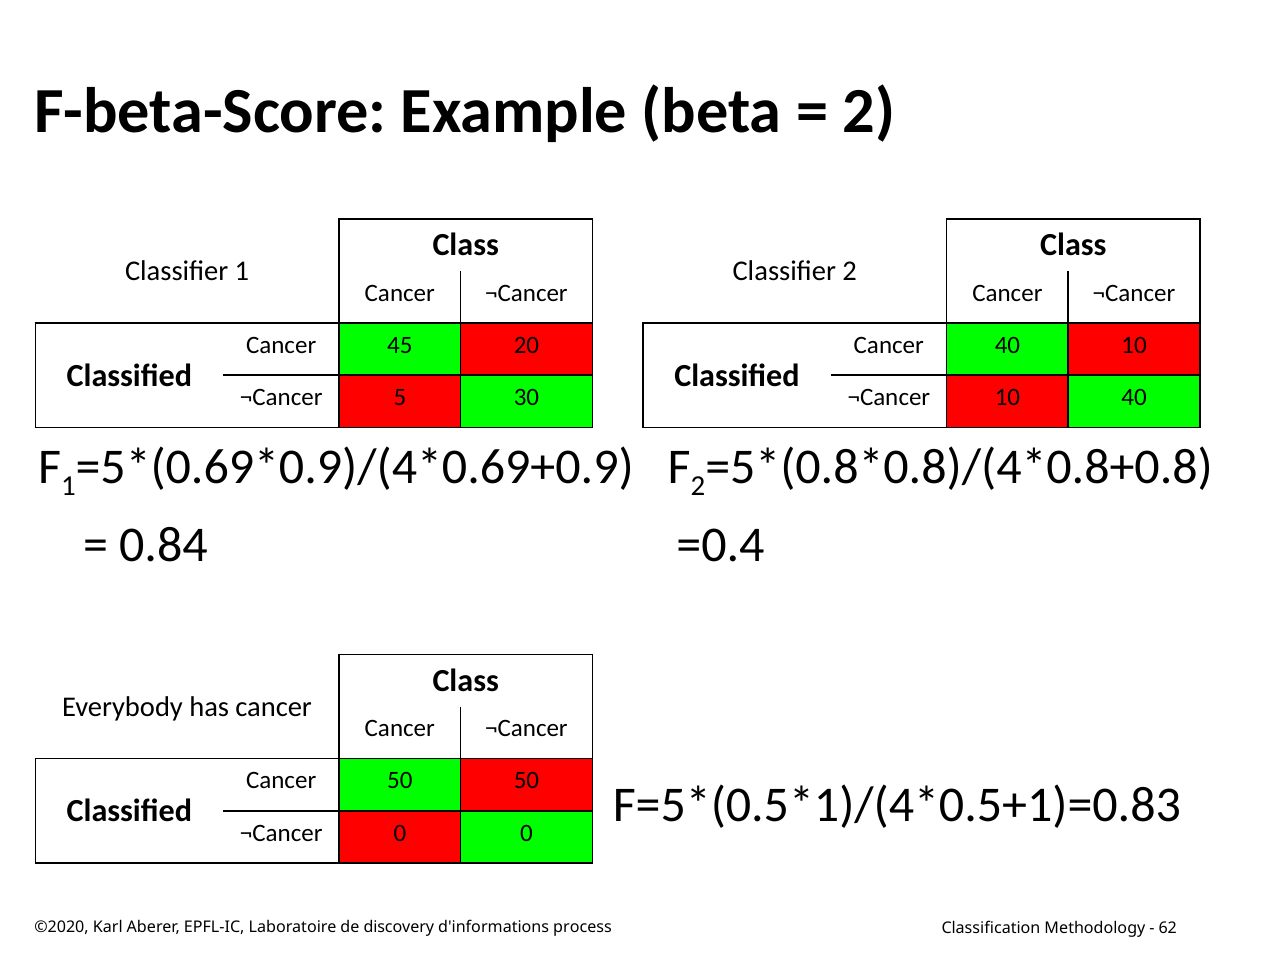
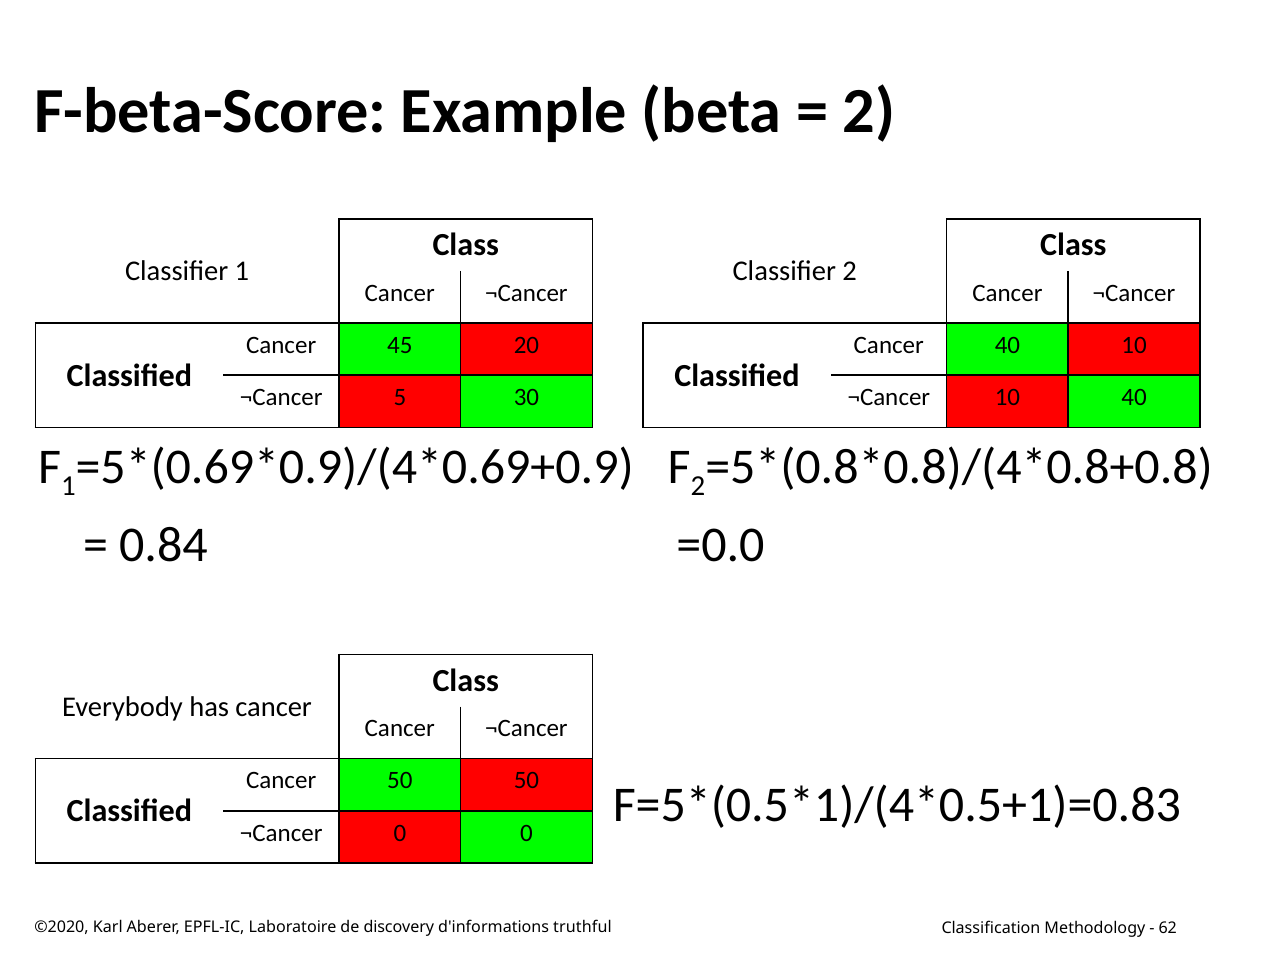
=0.4: =0.4 -> =0.0 (720, 546)
process: process -> truthful (582, 928)
